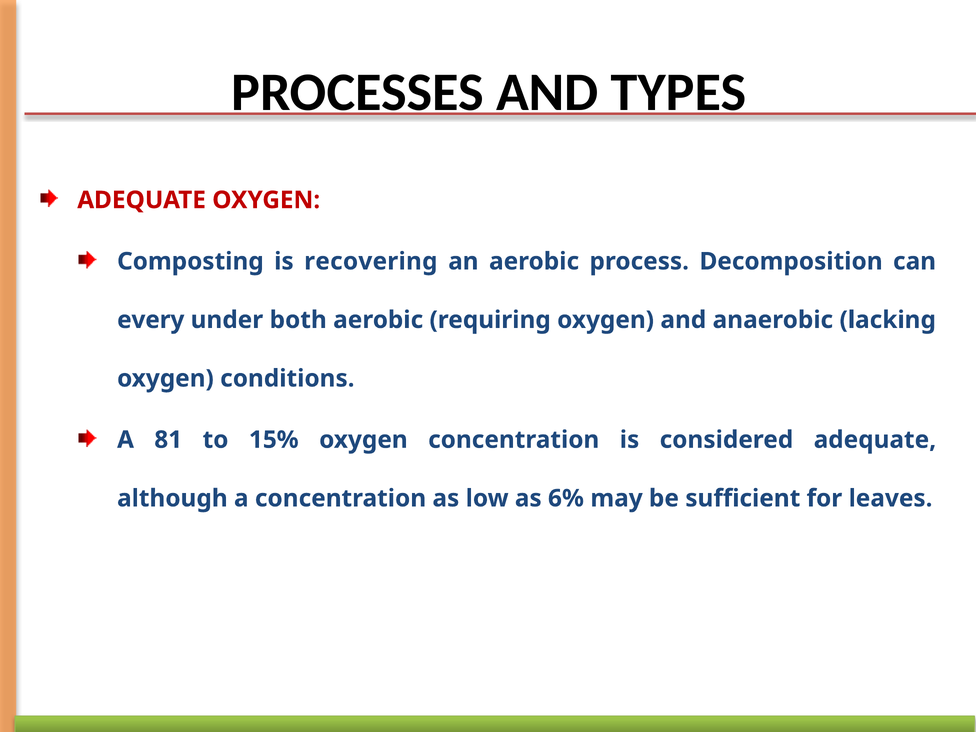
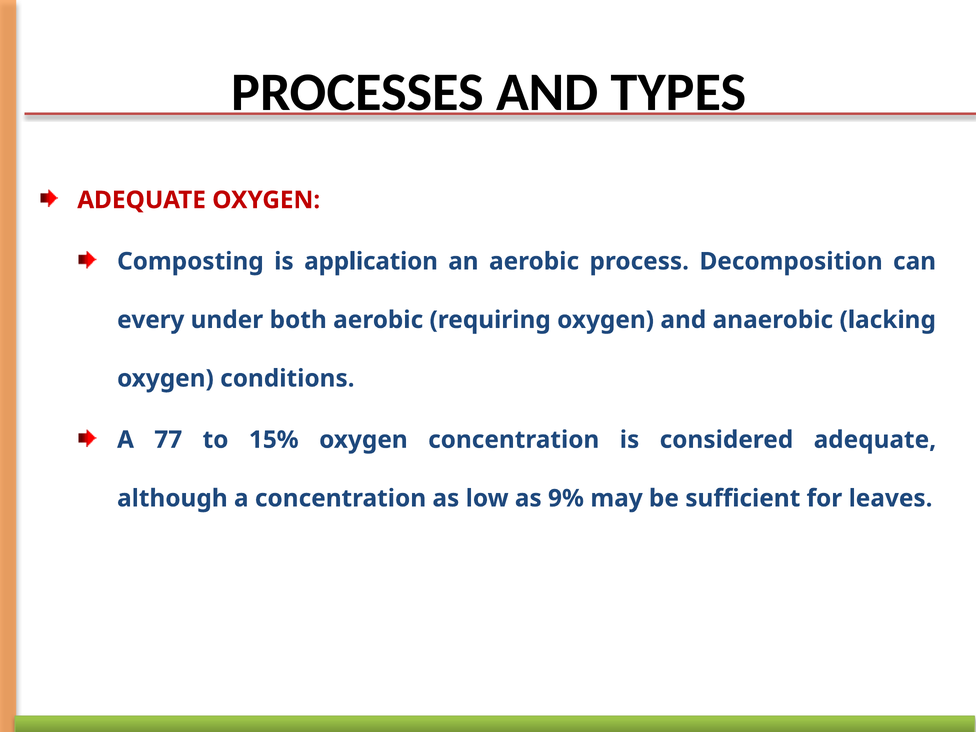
recovering: recovering -> application (371, 261)
81: 81 -> 77 (168, 440)
6%: 6% -> 9% (566, 498)
